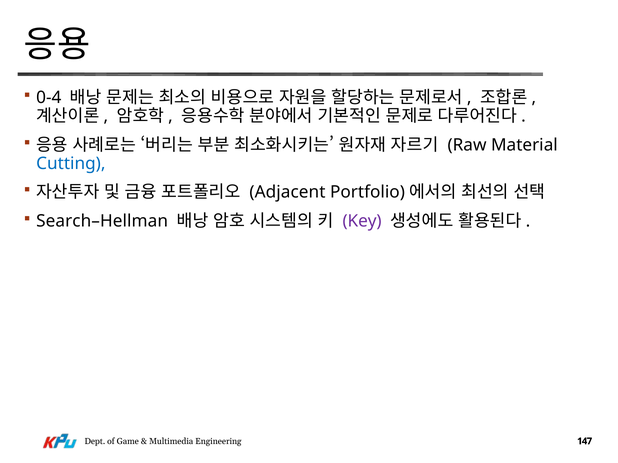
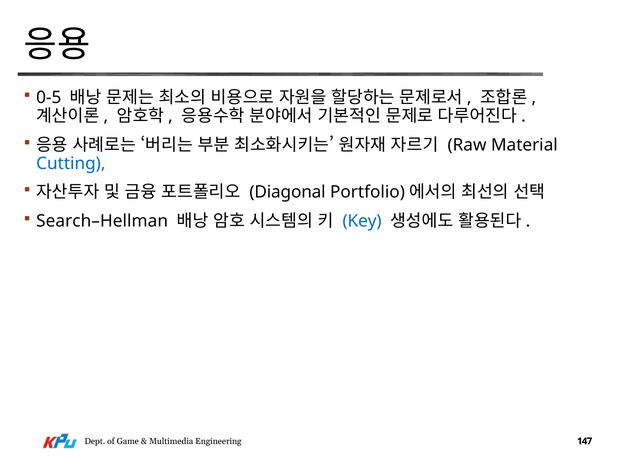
0-4: 0-4 -> 0-5 (49, 98)
Adjacent: Adjacent -> Diagonal (288, 193)
Key colour: purple -> blue (362, 221)
